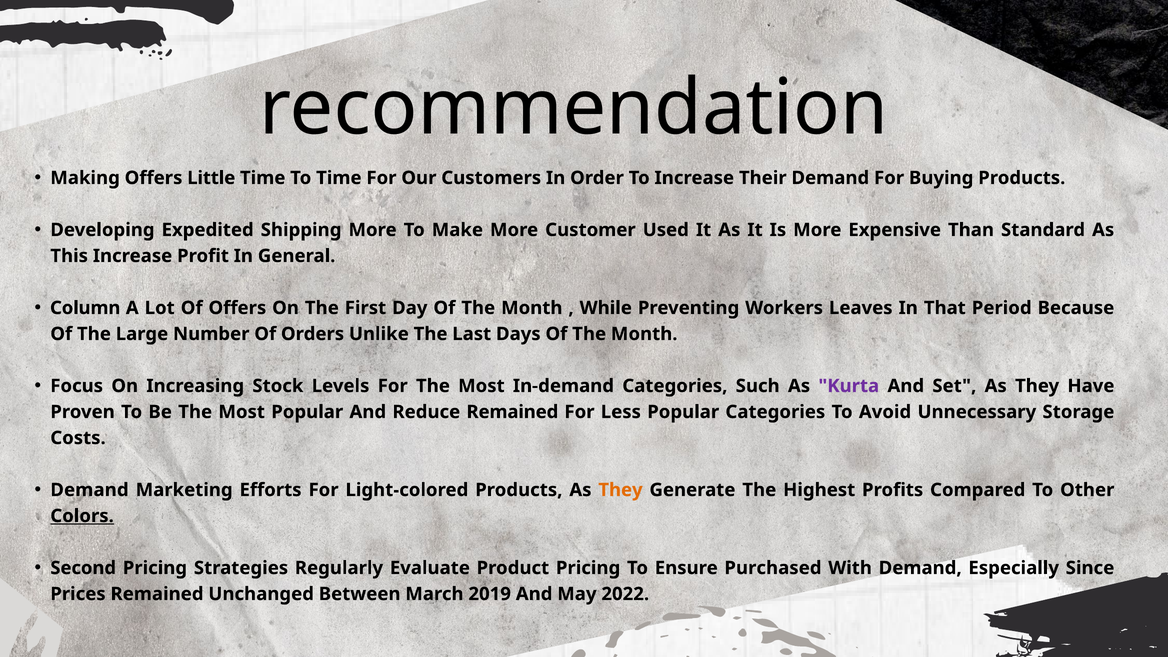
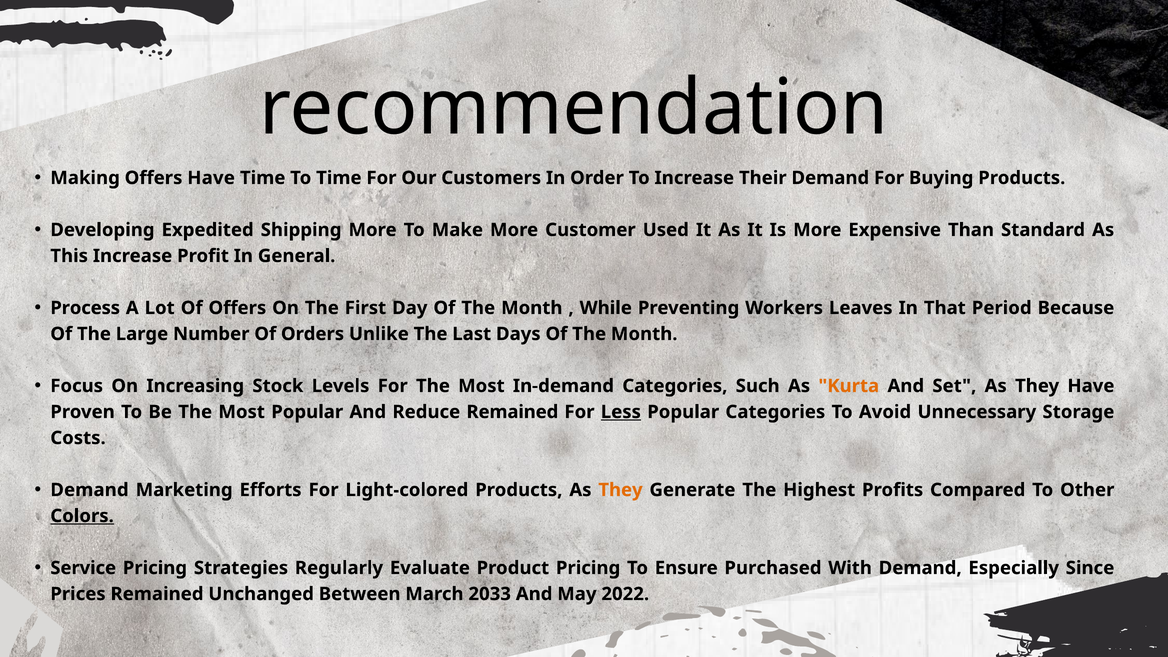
Offers Little: Little -> Have (211, 178)
Column: Column -> Process (85, 308)
Kurta colour: purple -> orange (849, 386)
Less underline: none -> present (621, 412)
Second: Second -> Service (83, 568)
2019: 2019 -> 2033 (490, 594)
